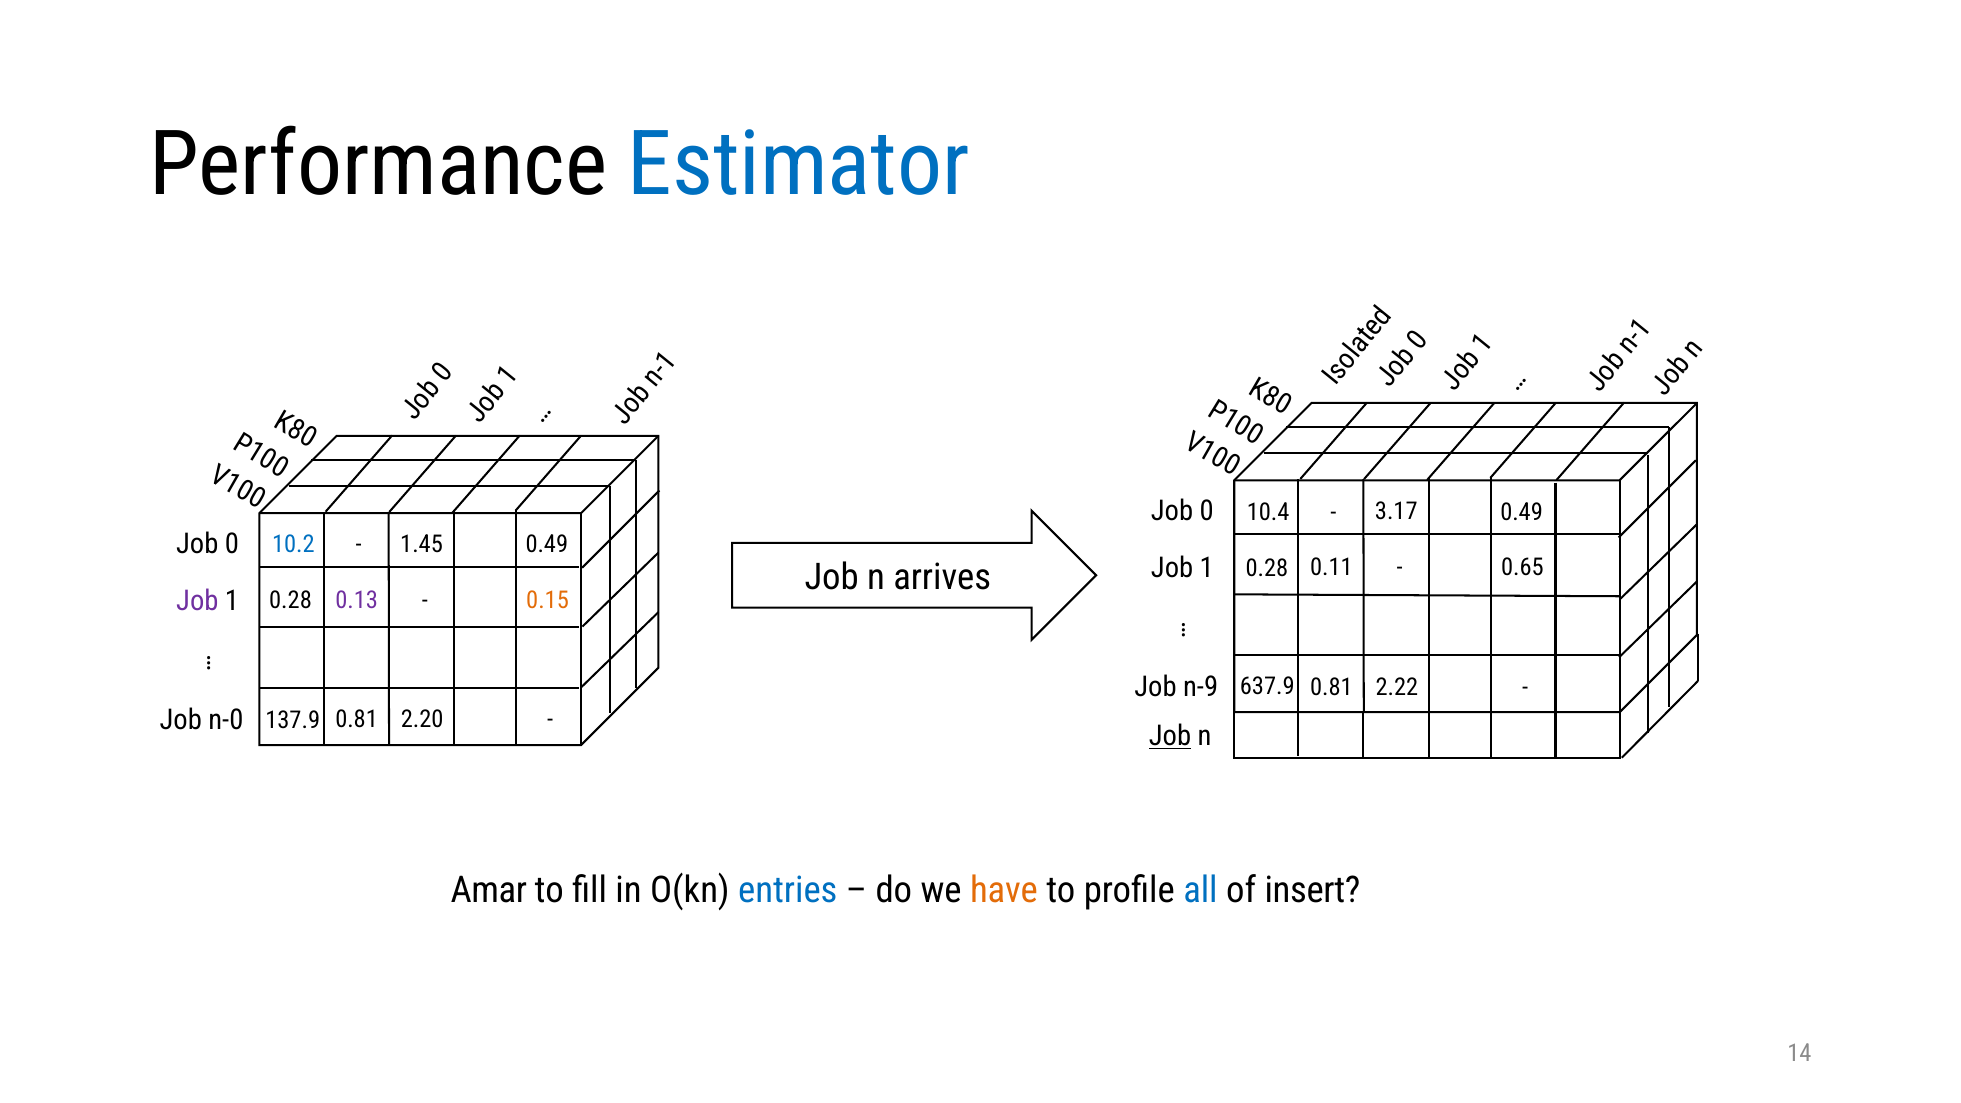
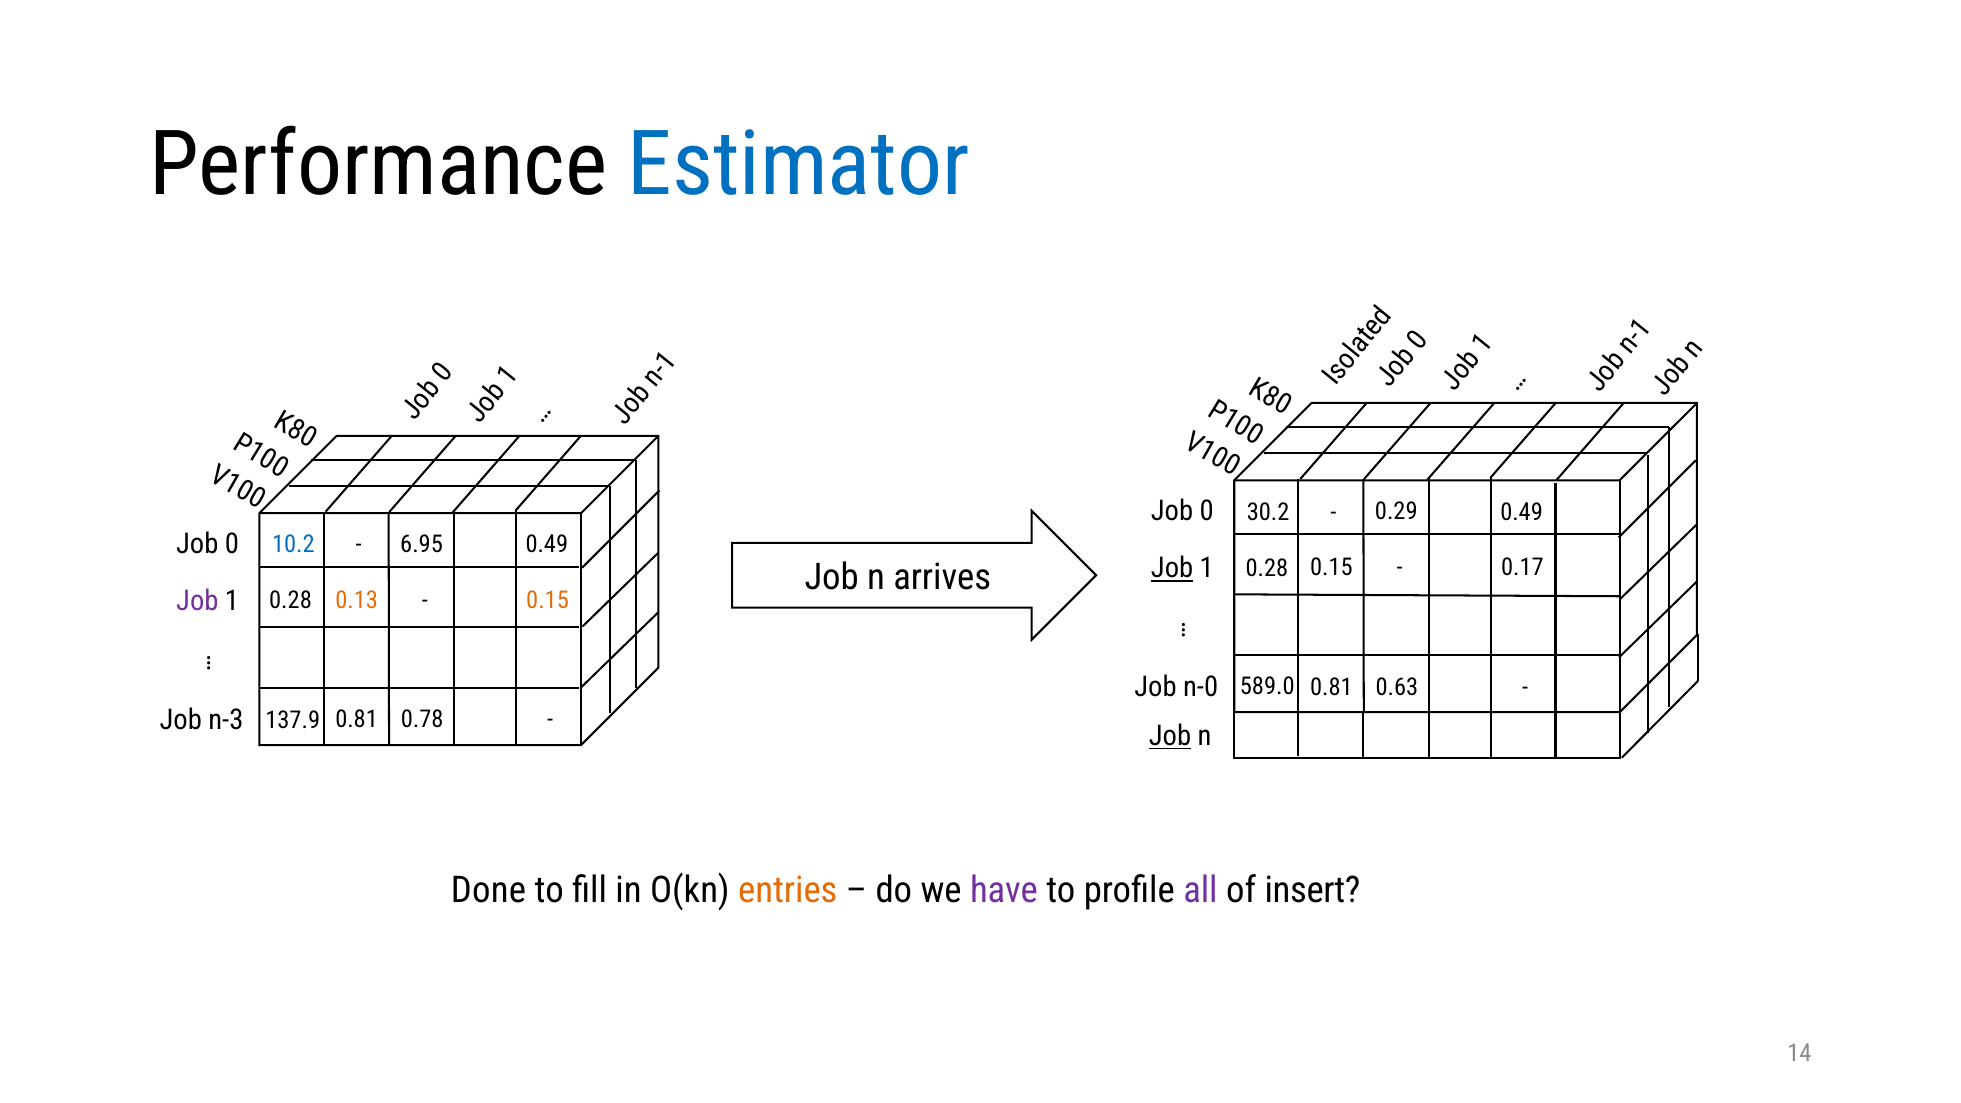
3.17: 3.17 -> 0.29 (1396, 511)
10.4: 10.4 -> 30.2 (1268, 512)
1.45: 1.45 -> 6.95 (422, 544)
Job underline: none -> present (1172, 568)
0.11: 0.11 -> 0.15 (1331, 568)
0.65: 0.65 -> 0.17 (1522, 568)
0.13 colour: purple -> orange (357, 601)
n-9: n-9 -> n-0 (1201, 687)
637.9: 637.9 -> 589.0 (1267, 687)
2.22: 2.22 -> 0.63 (1397, 687)
n-0: n-0 -> n-3 (226, 720)
2.20: 2.20 -> 0.78 (422, 720)
Amar: Amar -> Done (488, 891)
entries colour: blue -> orange (788, 891)
have colour: orange -> purple (1004, 891)
all colour: blue -> purple (1200, 891)
